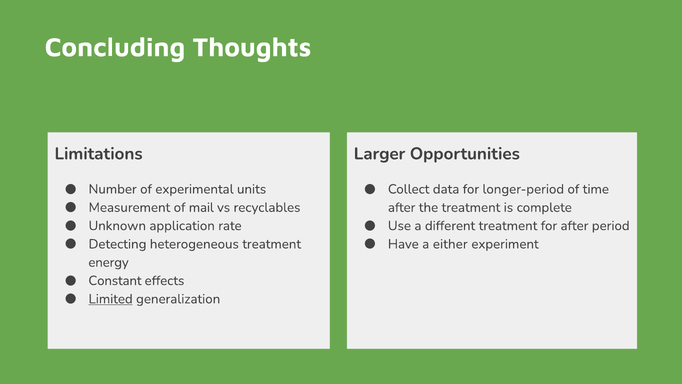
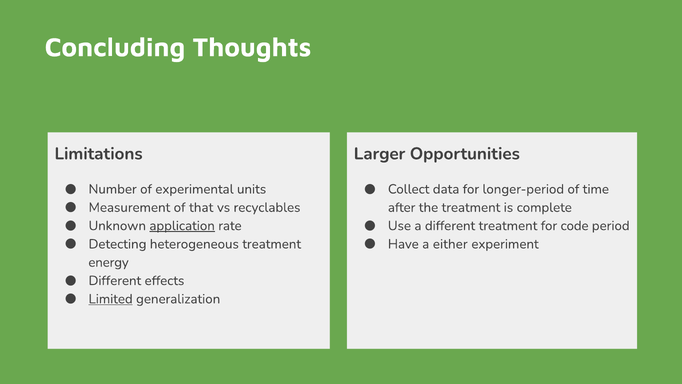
mail: mail -> that (201, 207)
application underline: none -> present (182, 226)
for after: after -> code (575, 226)
Constant: Constant -> Different (115, 280)
